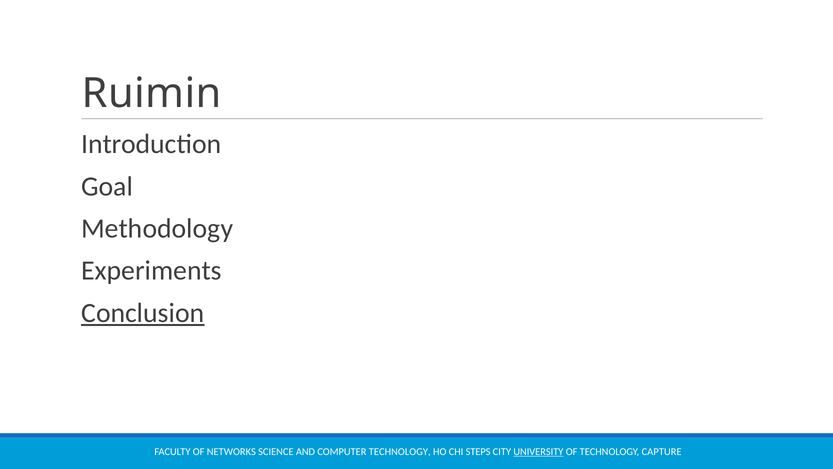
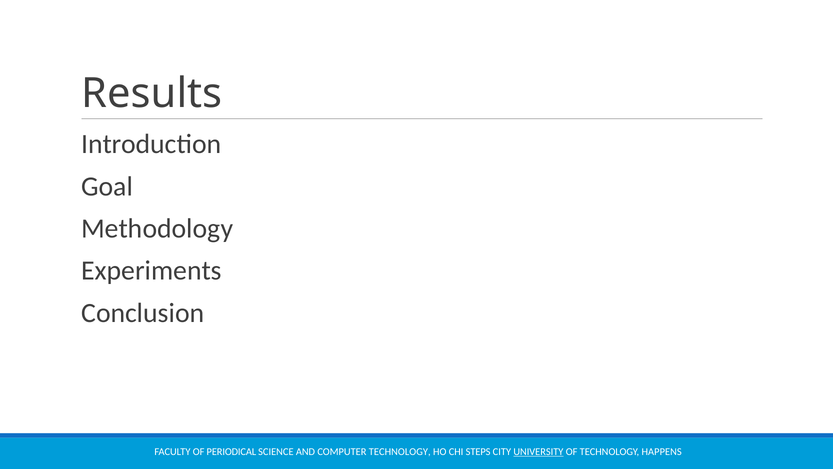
Ruimin: Ruimin -> Results (152, 93)
Conclusion underline: present -> none (143, 313)
NETWORKS: NETWORKS -> PERIODICAL (231, 451)
CAPTURE: CAPTURE -> HAPPENS (662, 451)
